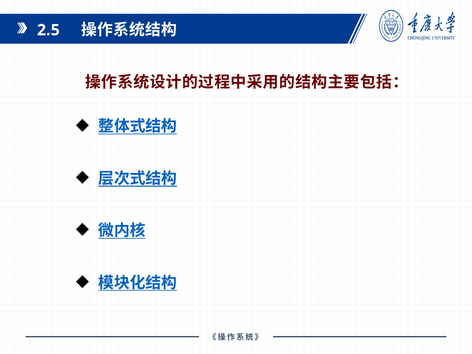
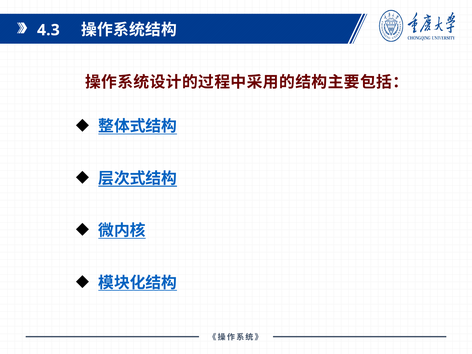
2.5: 2.5 -> 4.3 (48, 30)
